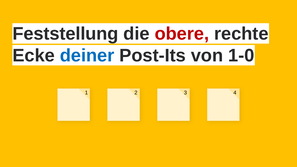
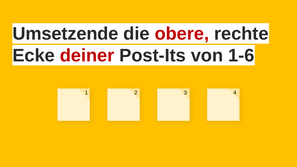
Feststellung: Feststellung -> Umsetzende (65, 34)
deiner colour: blue -> red (87, 55)
1-0: 1-0 -> 1-6 (241, 55)
